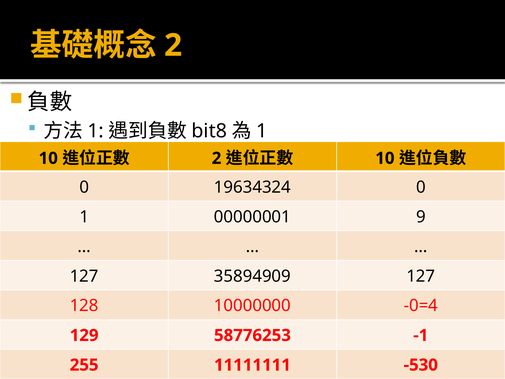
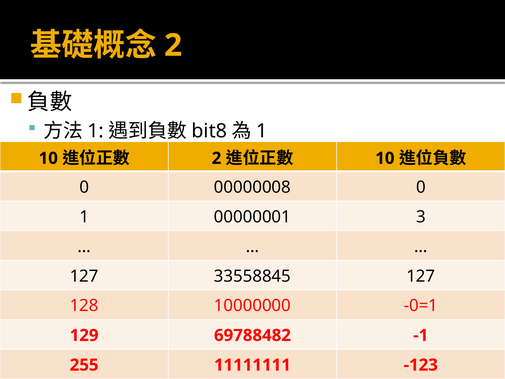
19634324: 19634324 -> 00000008 (252, 187)
9: 9 -> 3 (421, 217)
35894909: 35894909 -> 33558845 (252, 276)
-0=4: -0=4 -> -0=1 (421, 306)
58776253: 58776253 -> 69788482 (252, 335)
-530: -530 -> -123 (421, 365)
